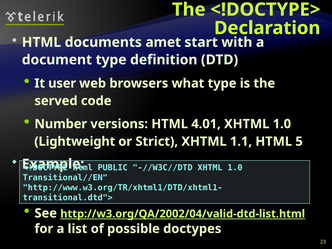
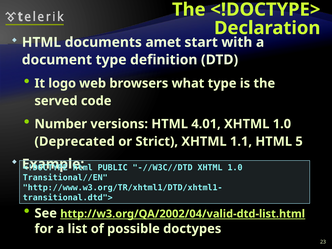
user: user -> logo (62, 83)
Lightweight: Lightweight -> Deprecated (75, 141)
